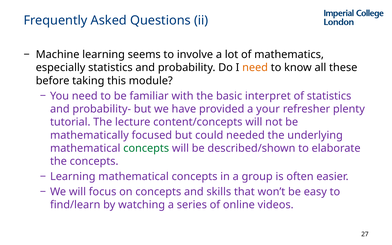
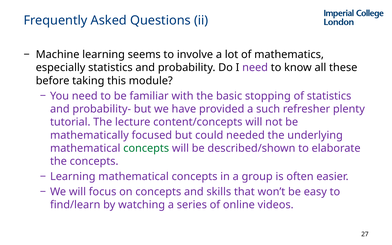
need colour: orange -> purple (255, 68)
interpret: interpret -> stopping (268, 96)
your: your -> such (268, 109)
